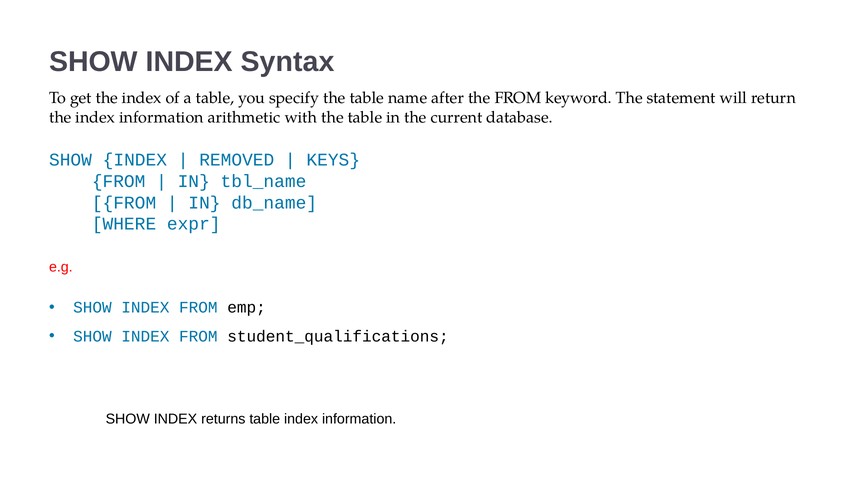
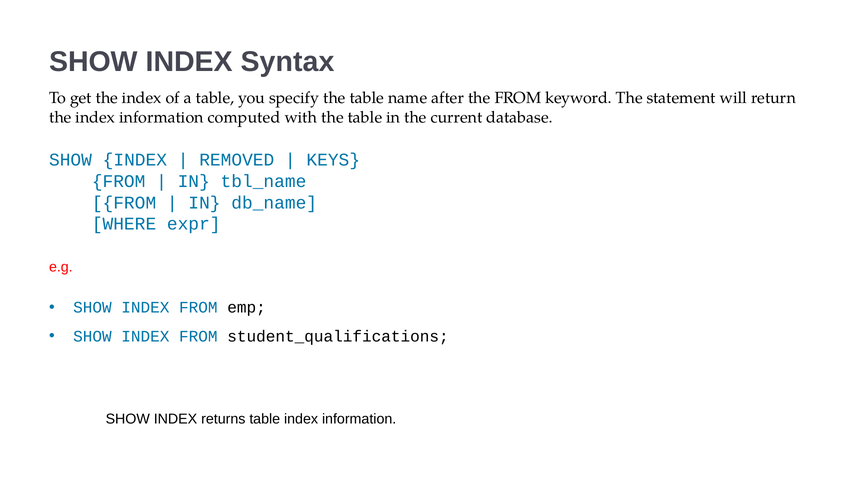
arithmetic: arithmetic -> computed (244, 117)
